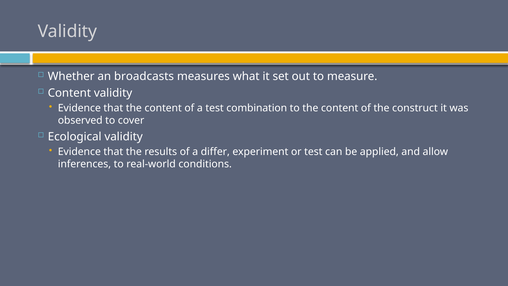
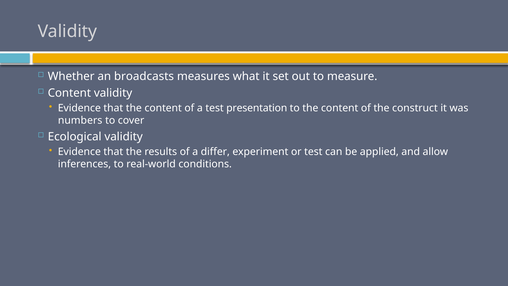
combination: combination -> presentation (257, 108)
observed: observed -> numbers (80, 120)
